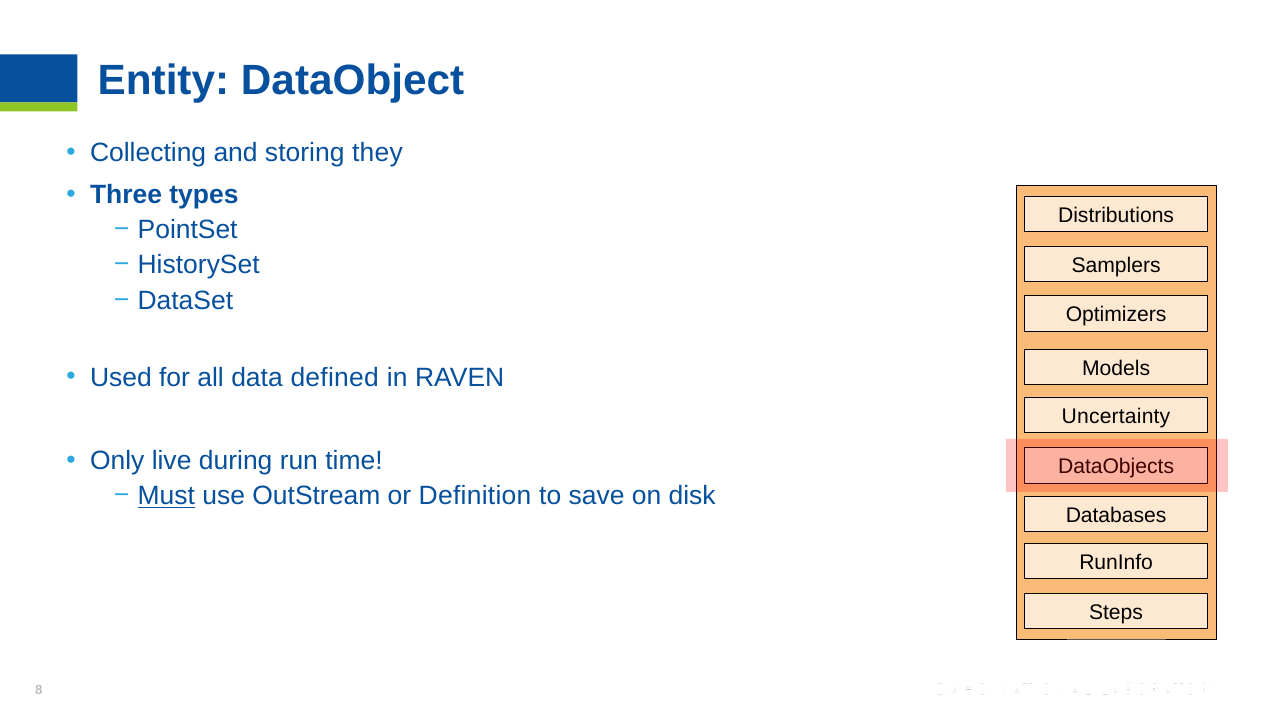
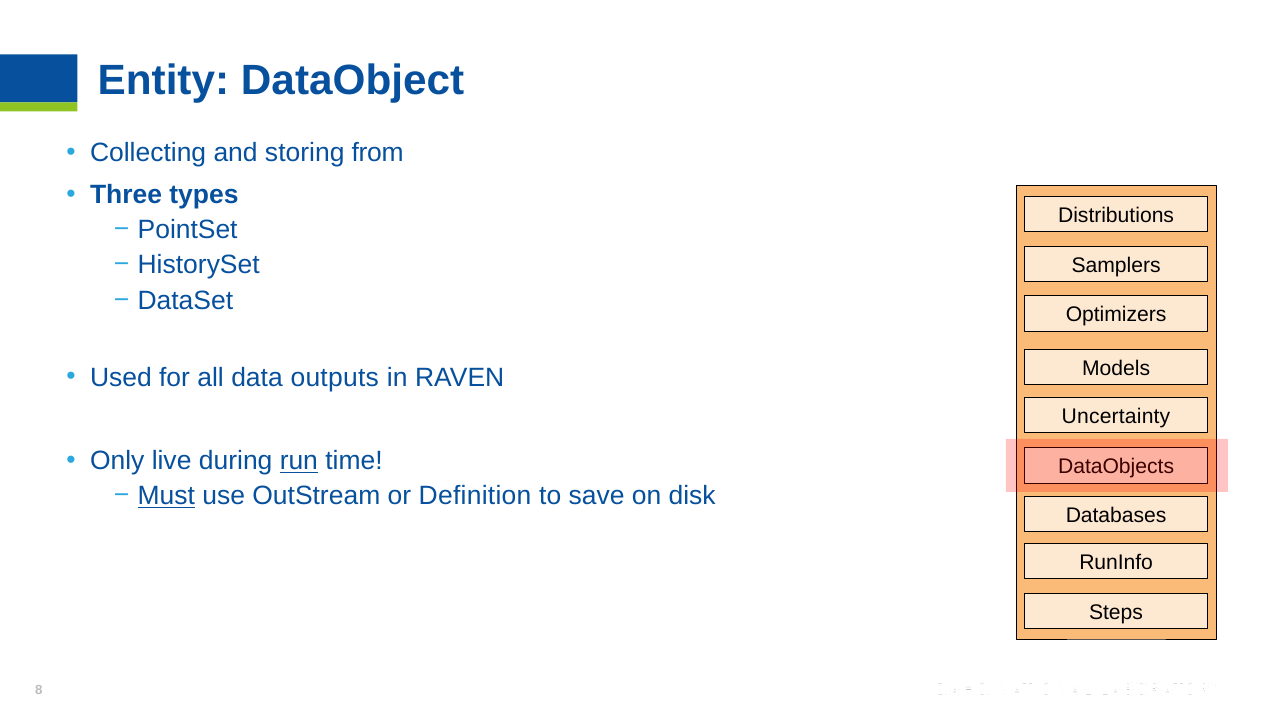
they: they -> from (378, 153)
defined: defined -> outputs (335, 377)
run underline: none -> present (299, 461)
